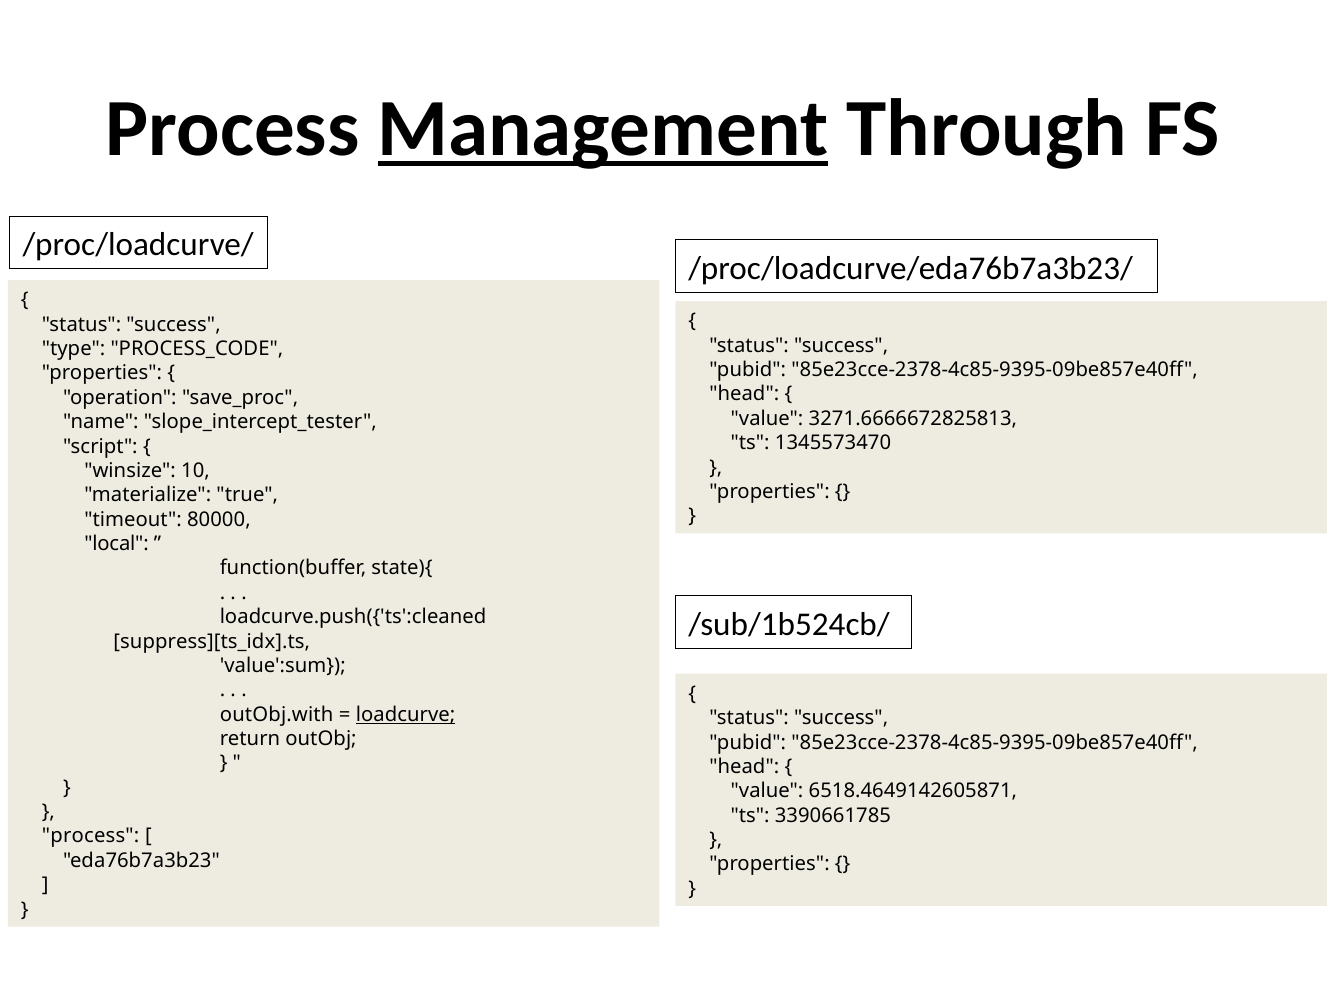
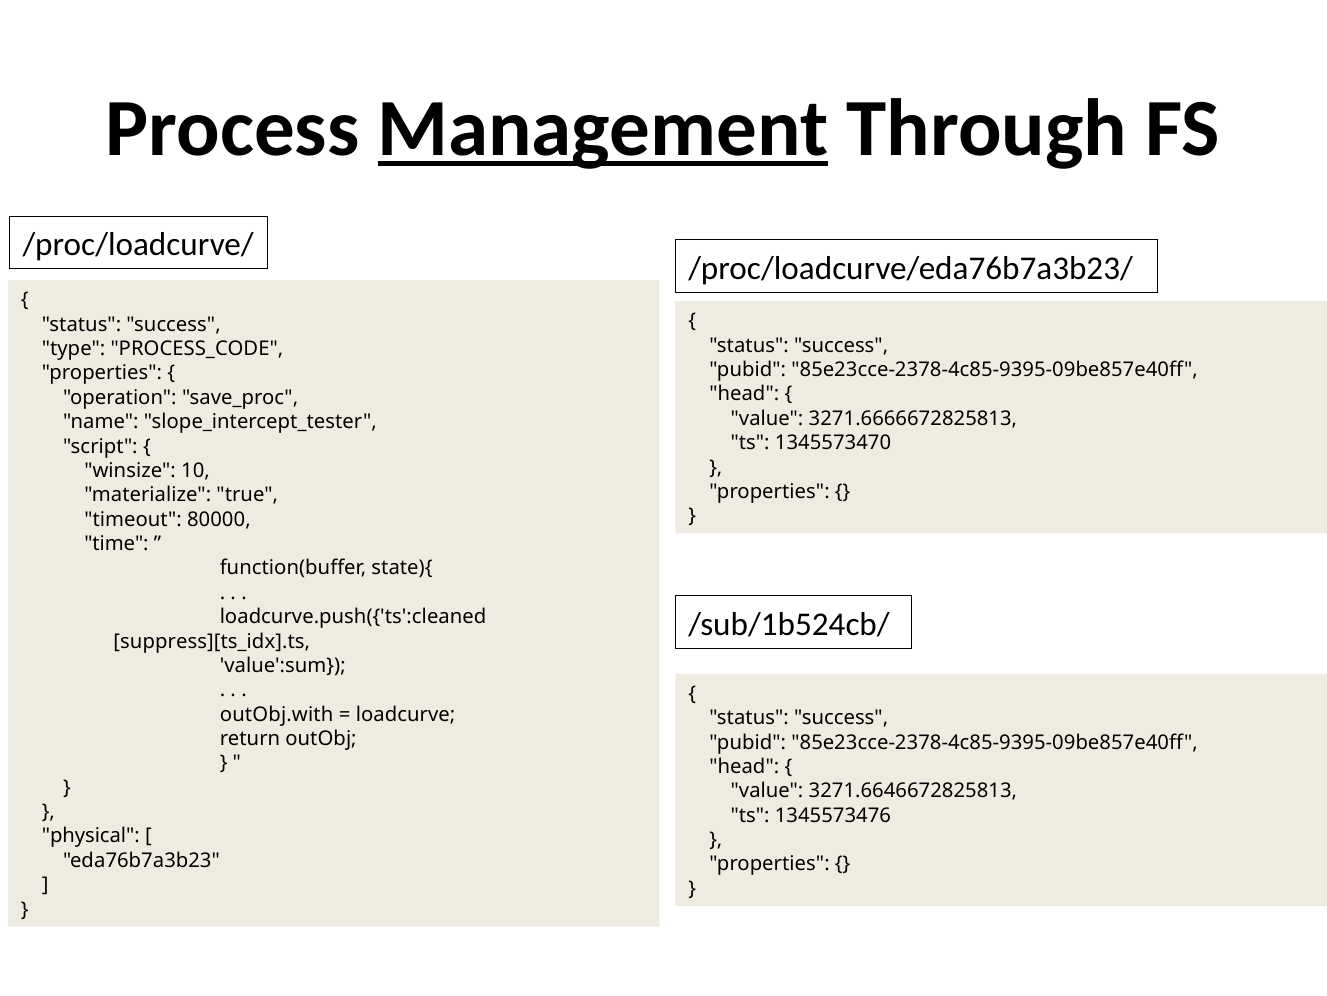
local: local -> time (116, 543)
loadcurve underline: present -> none (406, 714)
6518.4649142605871: 6518.4649142605871 -> 3271.6646672825813 (913, 791)
3390661785: 3390661785 -> 1345573476 (833, 815)
process: process -> physical (91, 836)
